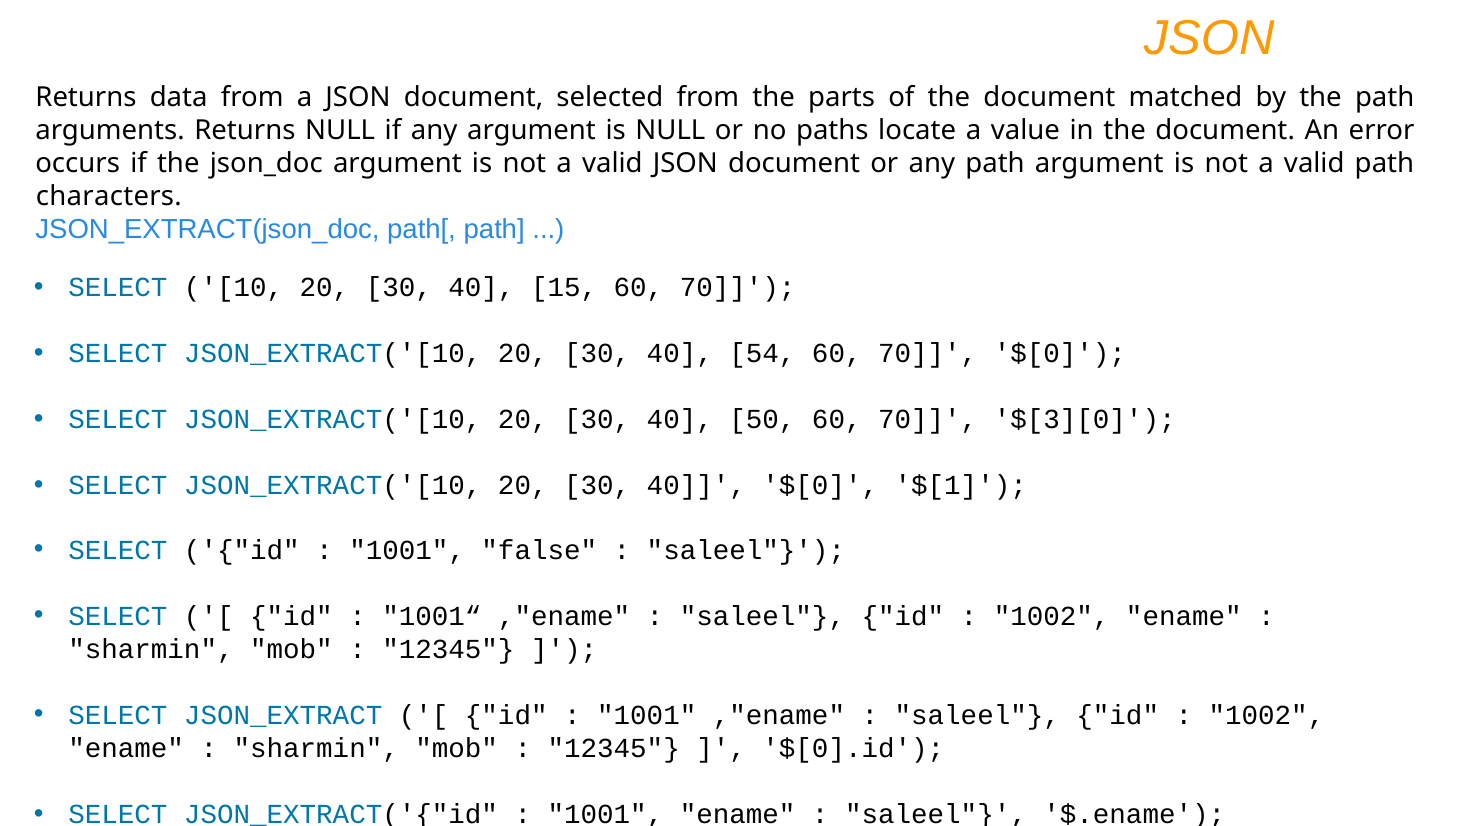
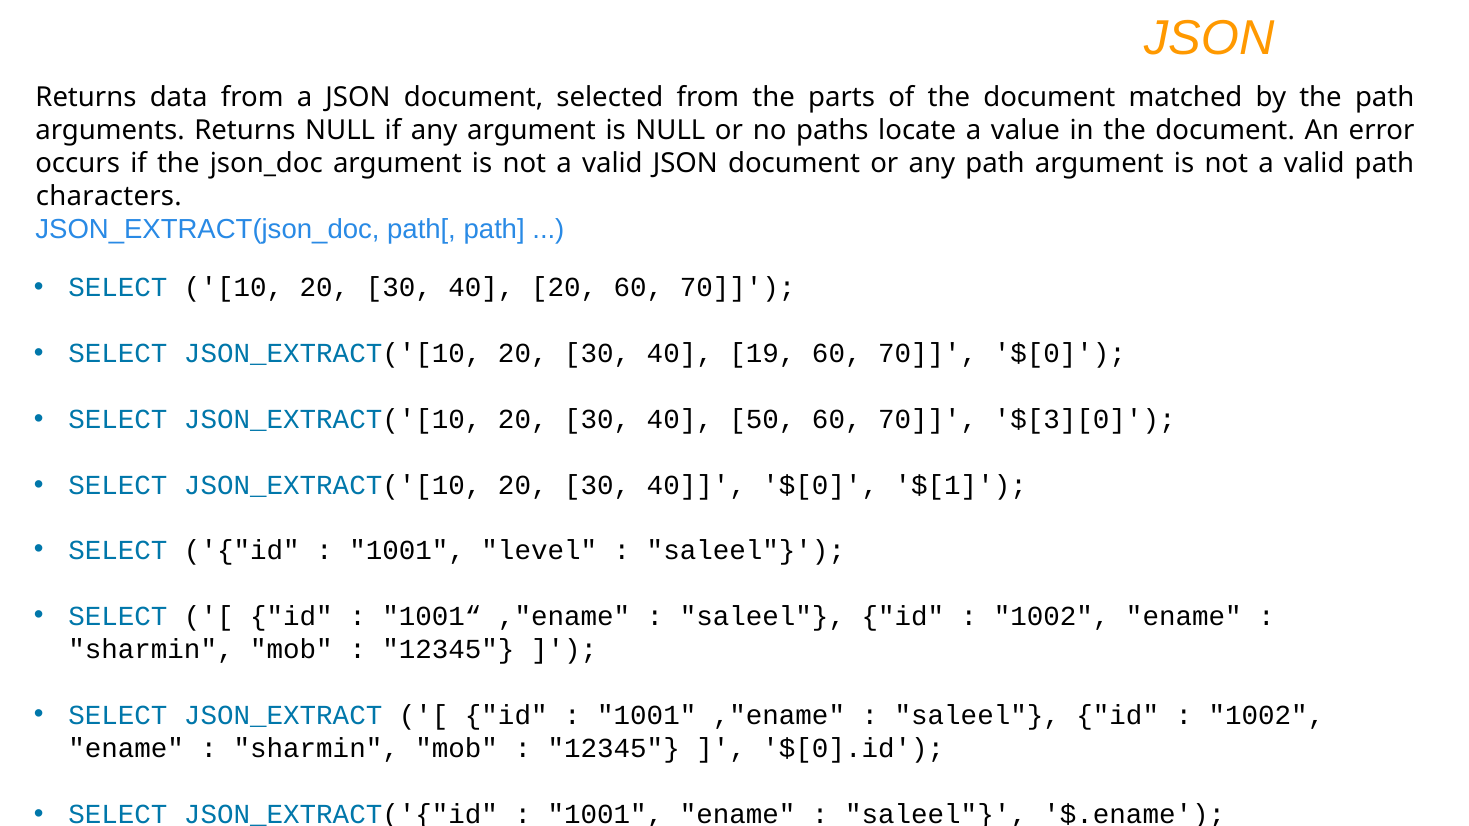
40 15: 15 -> 20 (564, 288)
54: 54 -> 19 (762, 354)
false: false -> level (539, 550)
